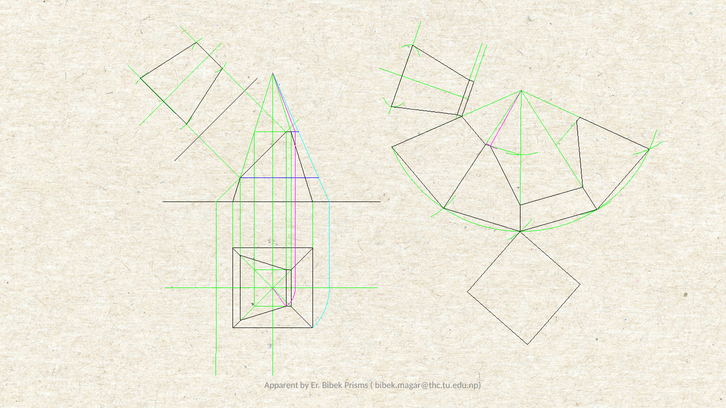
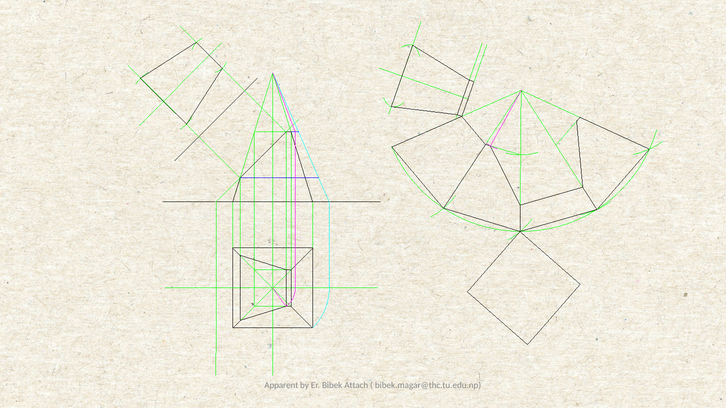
Prisms: Prisms -> Attach (356, 386)
